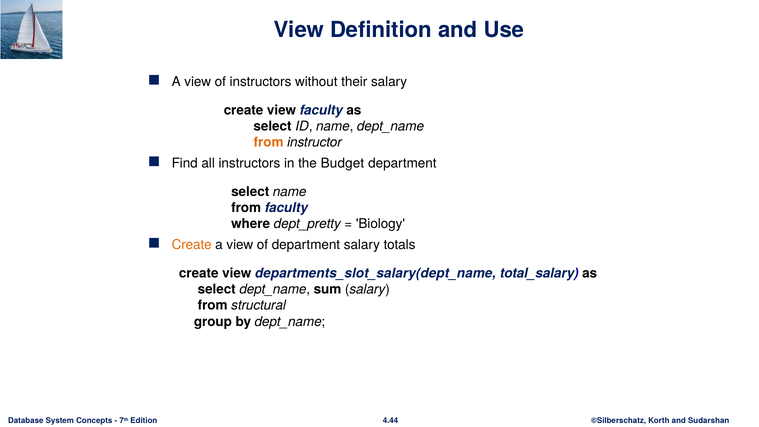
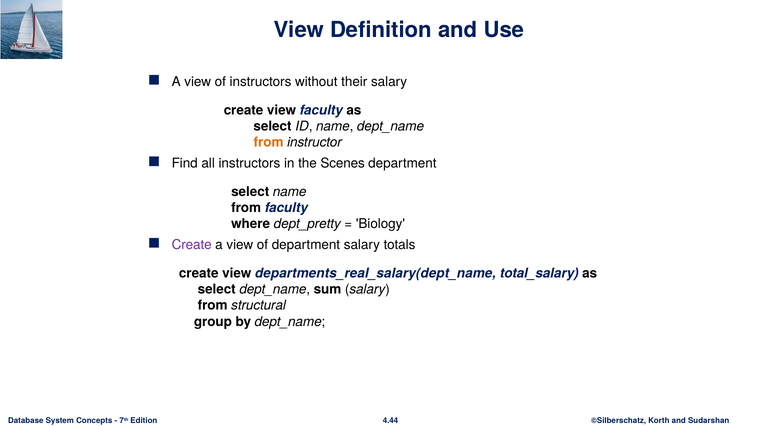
Budget: Budget -> Scenes (343, 163)
Create colour: orange -> purple (192, 245)
departments_slot_salary(dept_name: departments_slot_salary(dept_name -> departments_real_salary(dept_name (376, 273)
